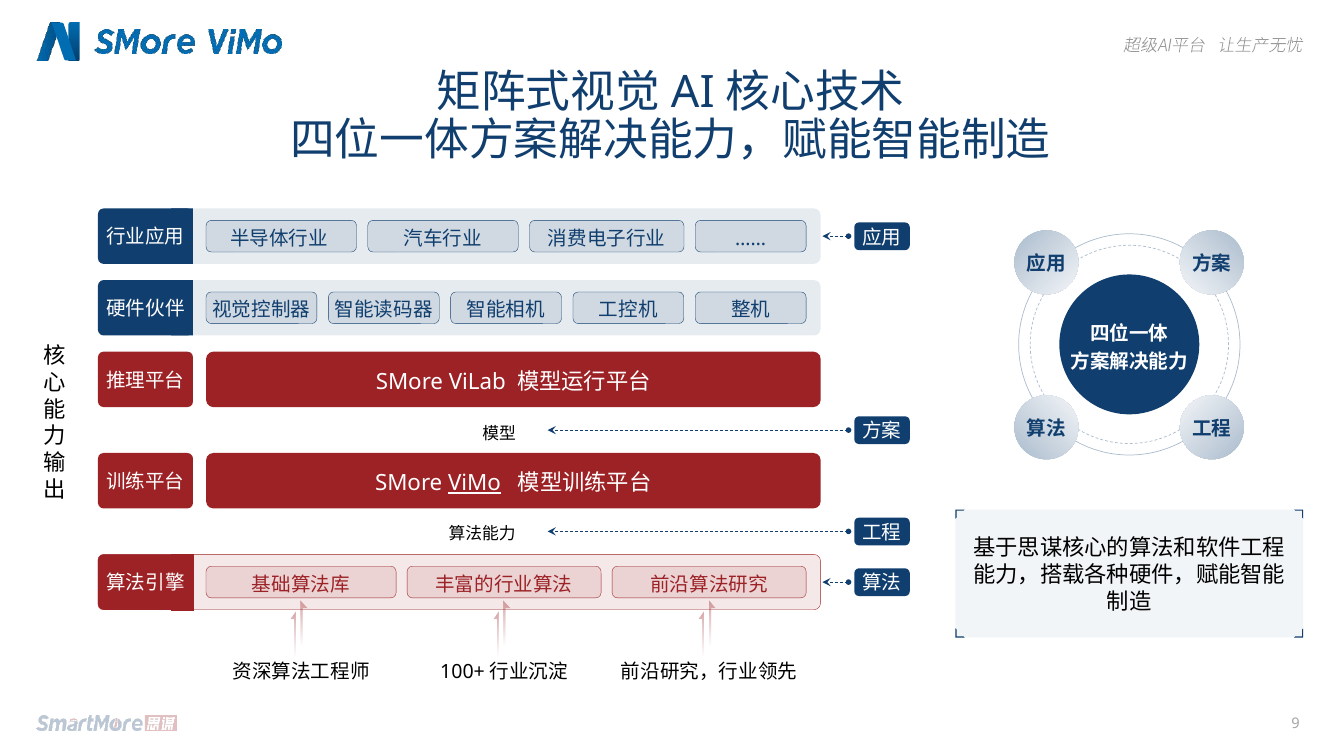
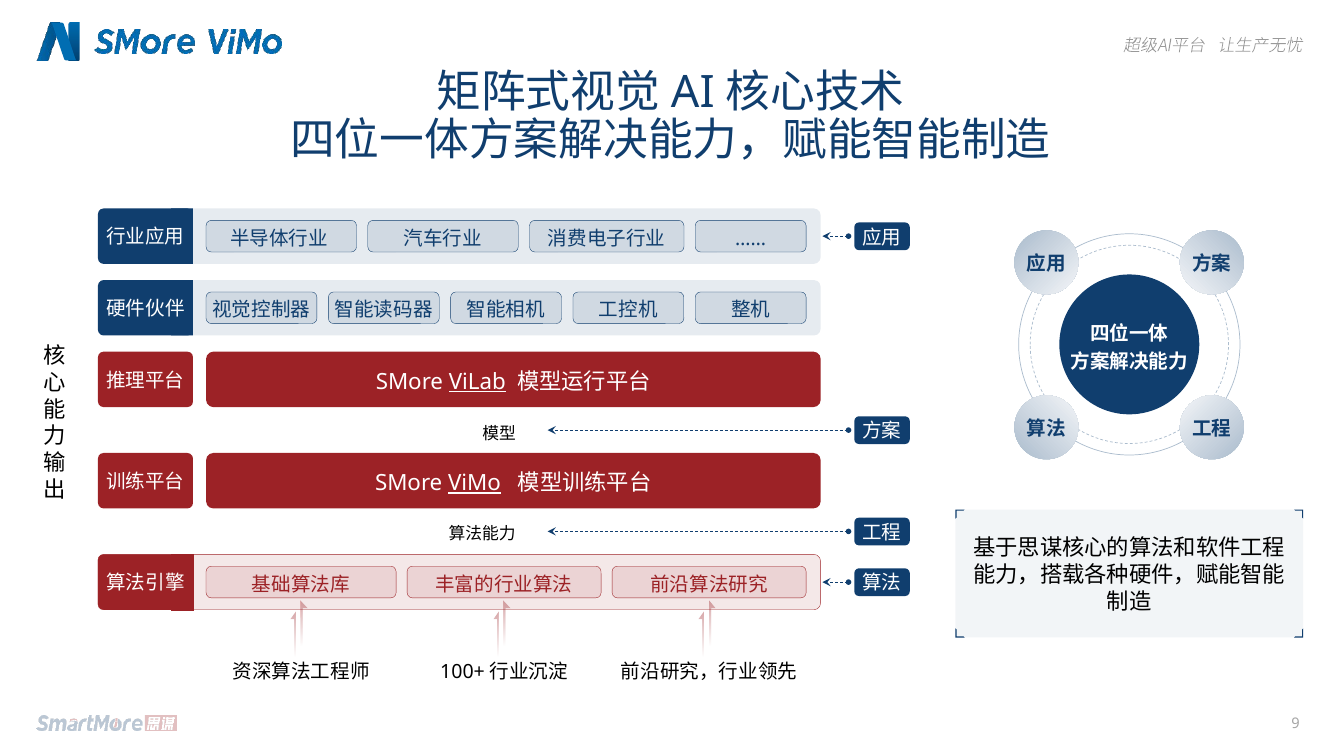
ViLab underline: none -> present (477, 382)
